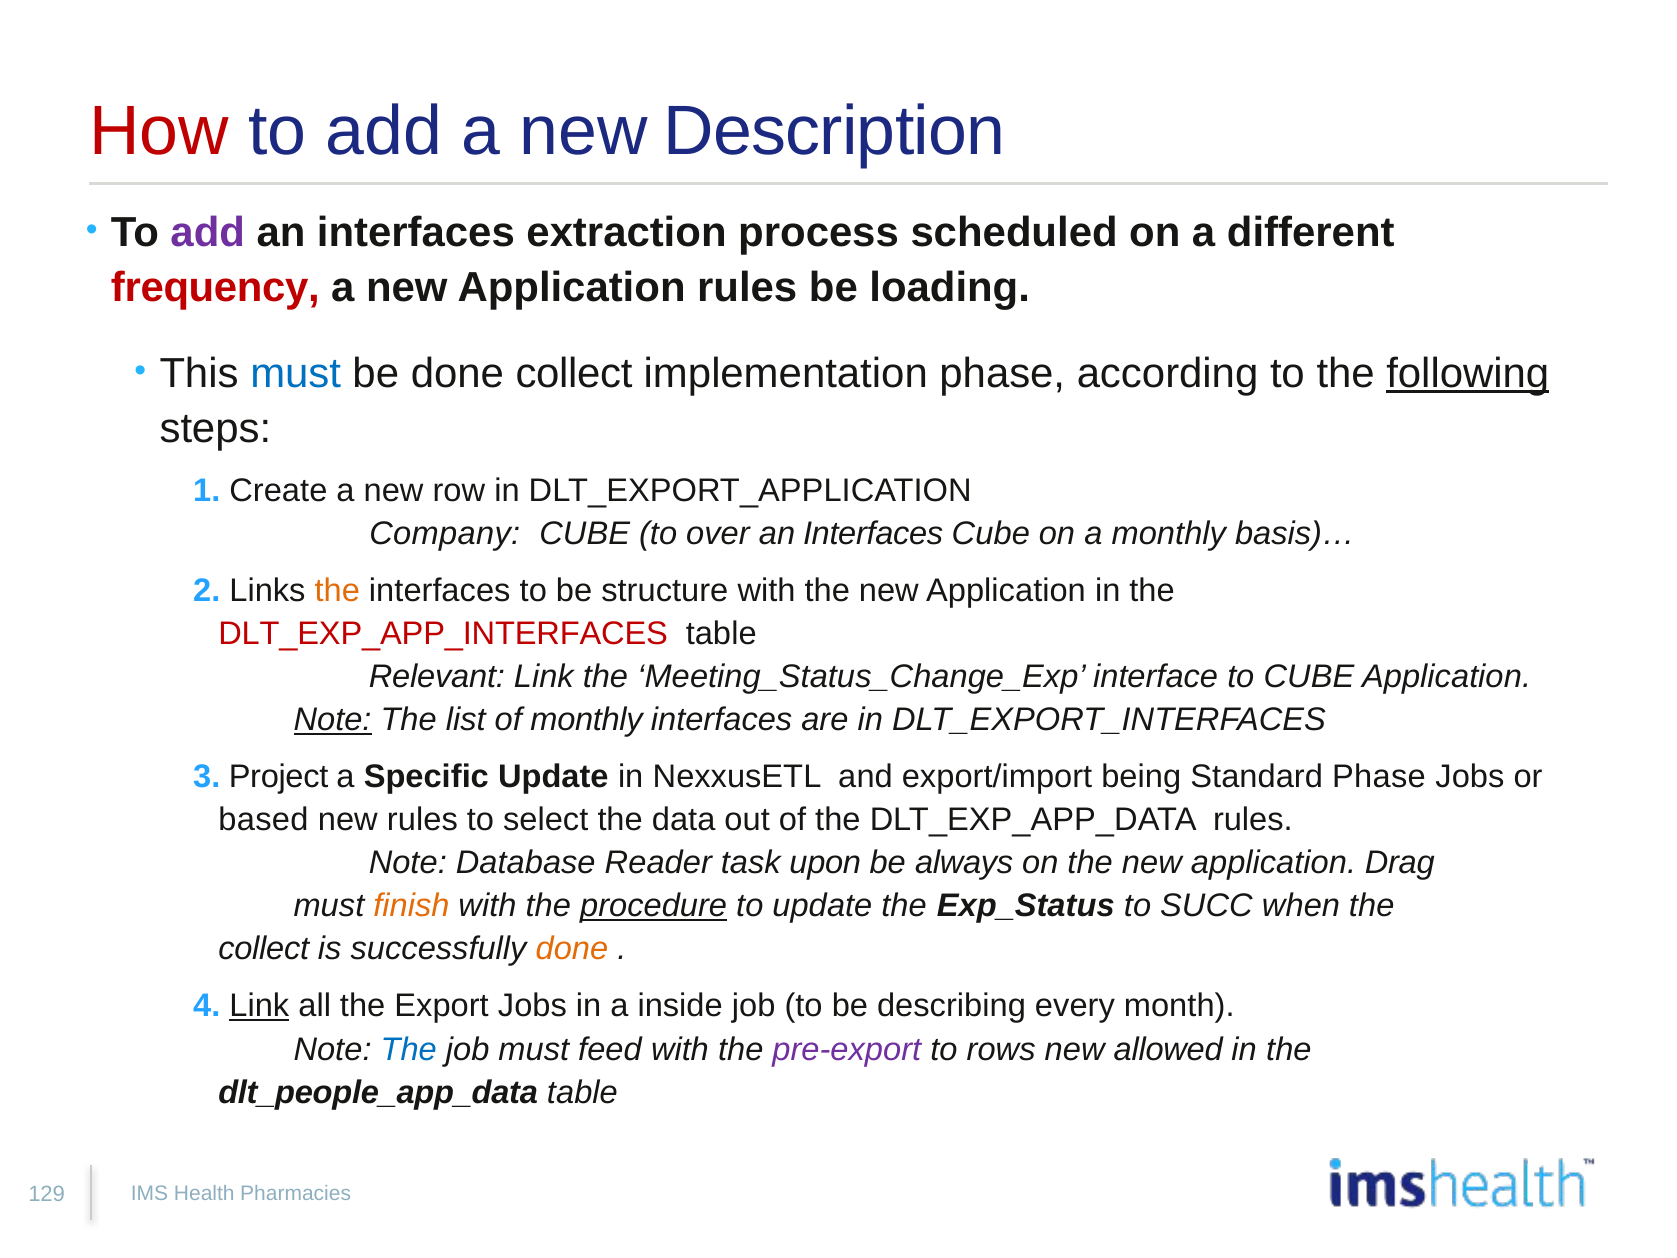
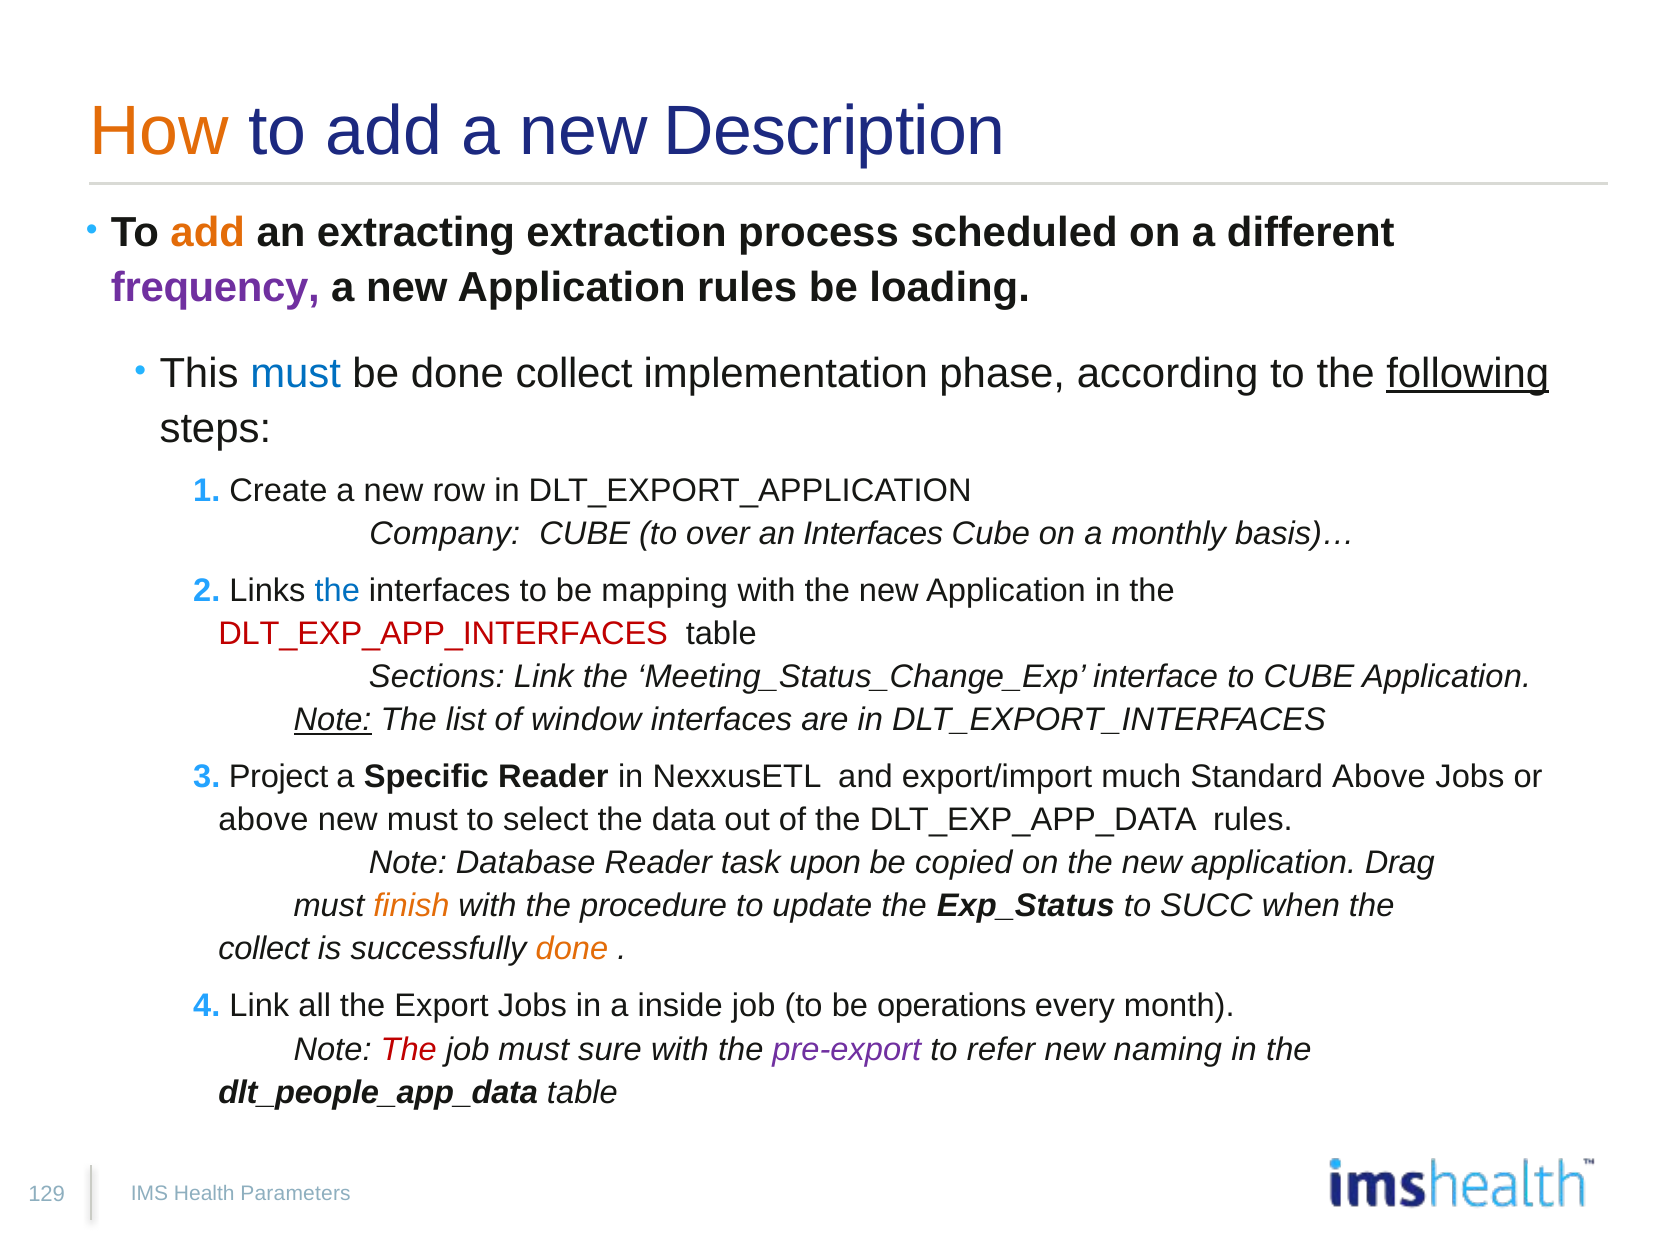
How colour: red -> orange (159, 131)
add colour: purple -> orange (208, 232)
interfaces: interfaces -> extracting (416, 232)
frequency colour: red -> purple (215, 288)
the colour: orange -> blue (337, 591)
structure: structure -> mapping (665, 591)
Relevant: Relevant -> Sections (437, 677)
of monthly: monthly -> window (586, 720)
Specific Update: Update -> Reader (553, 777)
being: being -> much (1141, 777)
Standard Phase: Phase -> Above (1379, 777)
based: based -> above (263, 820)
new rules: rules -> must (422, 820)
always: always -> copied (964, 863)
procedure underline: present -> none (654, 906)
Link underline: present -> none (259, 1006)
describing: describing -> operations (952, 1006)
The colour: blue -> red (409, 1049)
feed: feed -> sure (610, 1049)
rows: rows -> refer (1001, 1049)
allowed: allowed -> naming (1168, 1049)
Pharmacies: Pharmacies -> Parameters (296, 1194)
